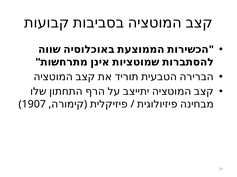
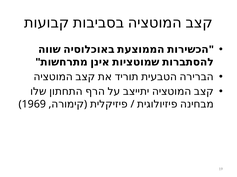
1907: 1907 -> 1969 (34, 105)
